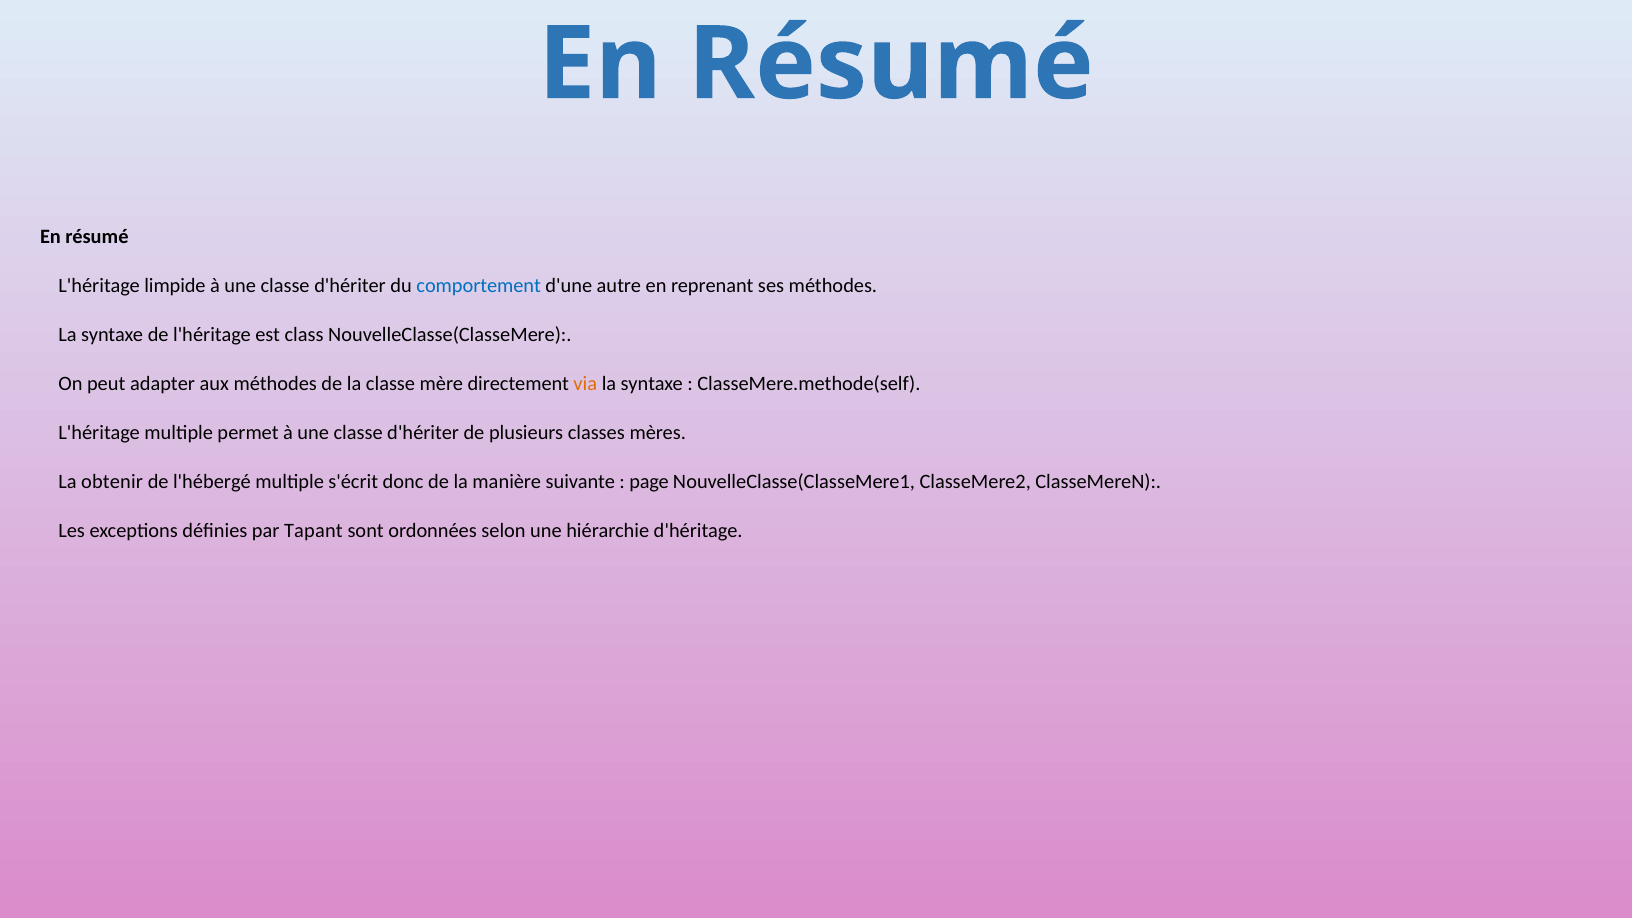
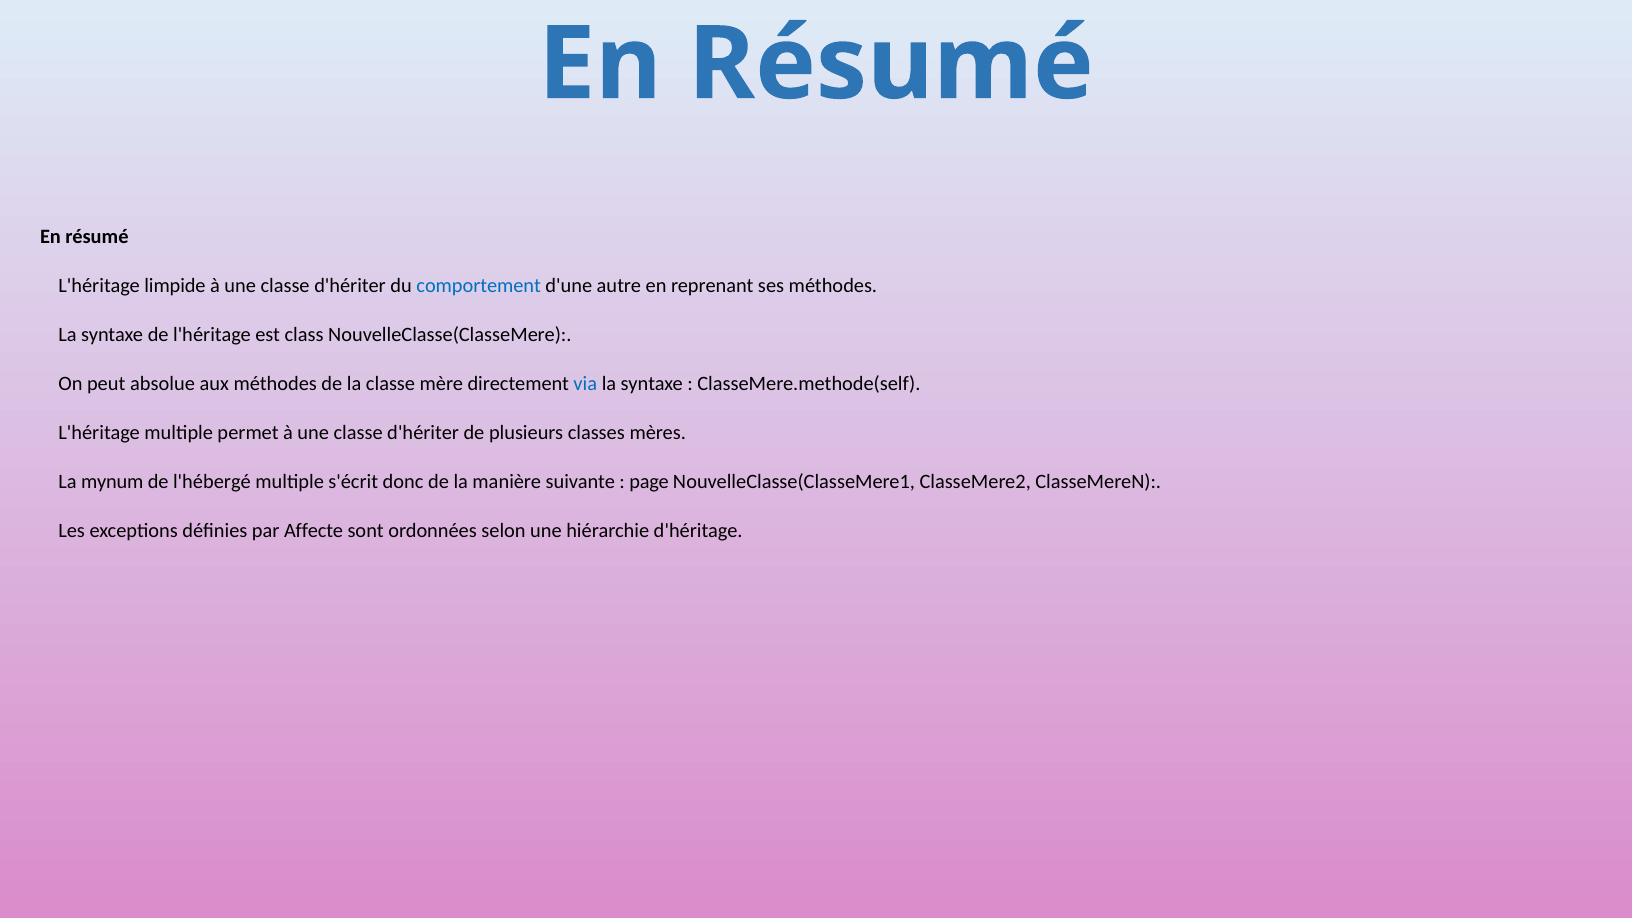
adapter: adapter -> absolue (163, 383)
via colour: orange -> blue (585, 383)
obtenir: obtenir -> mynum (112, 481)
Tapant: Tapant -> Affecte (314, 530)
